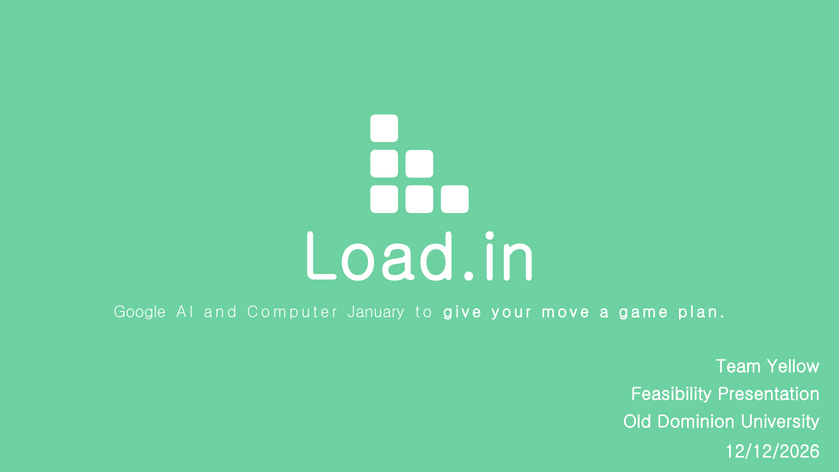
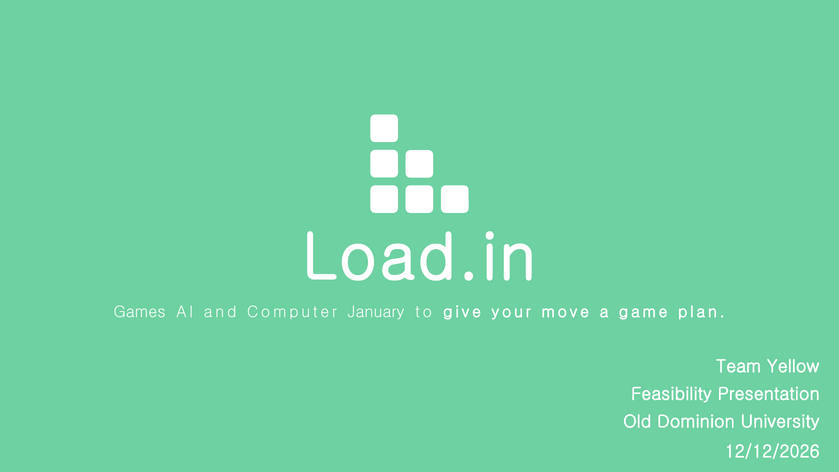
Google: Google -> Games (140, 312)
